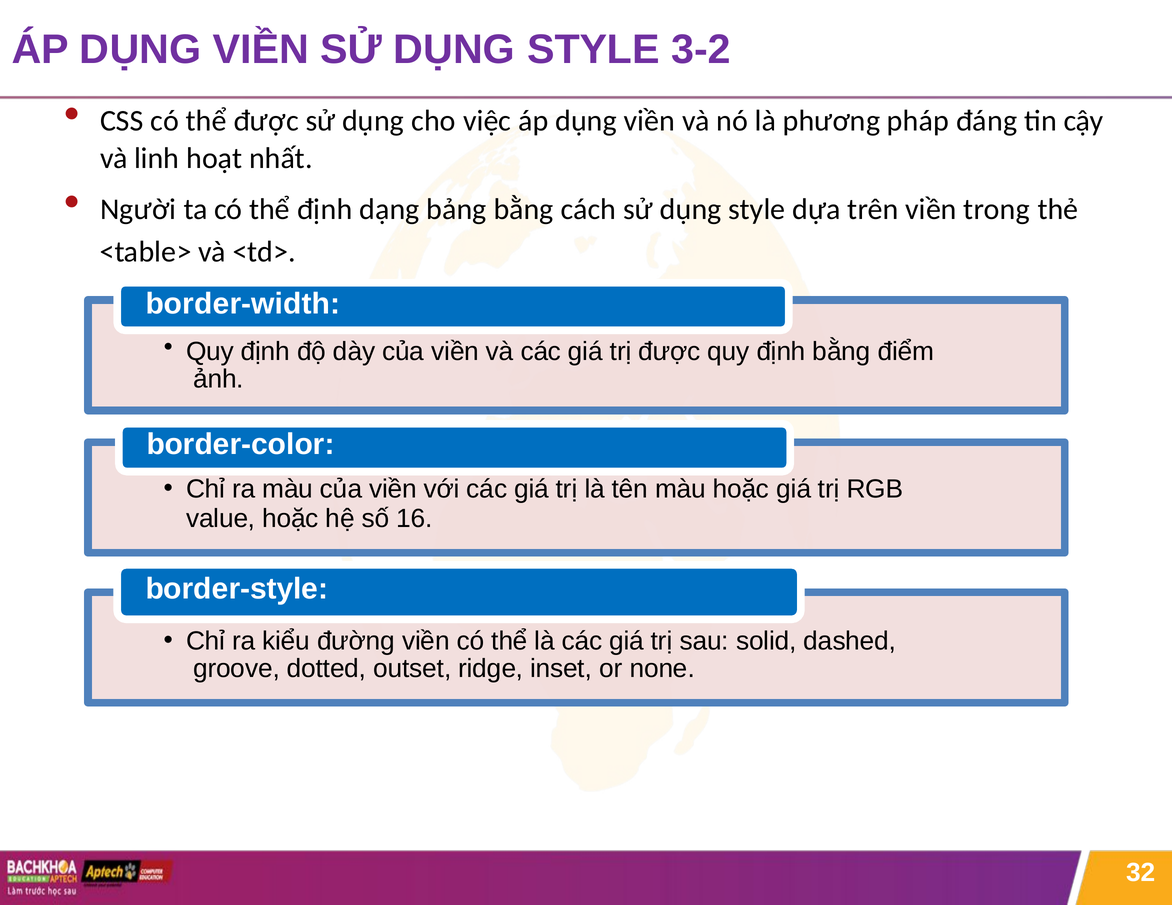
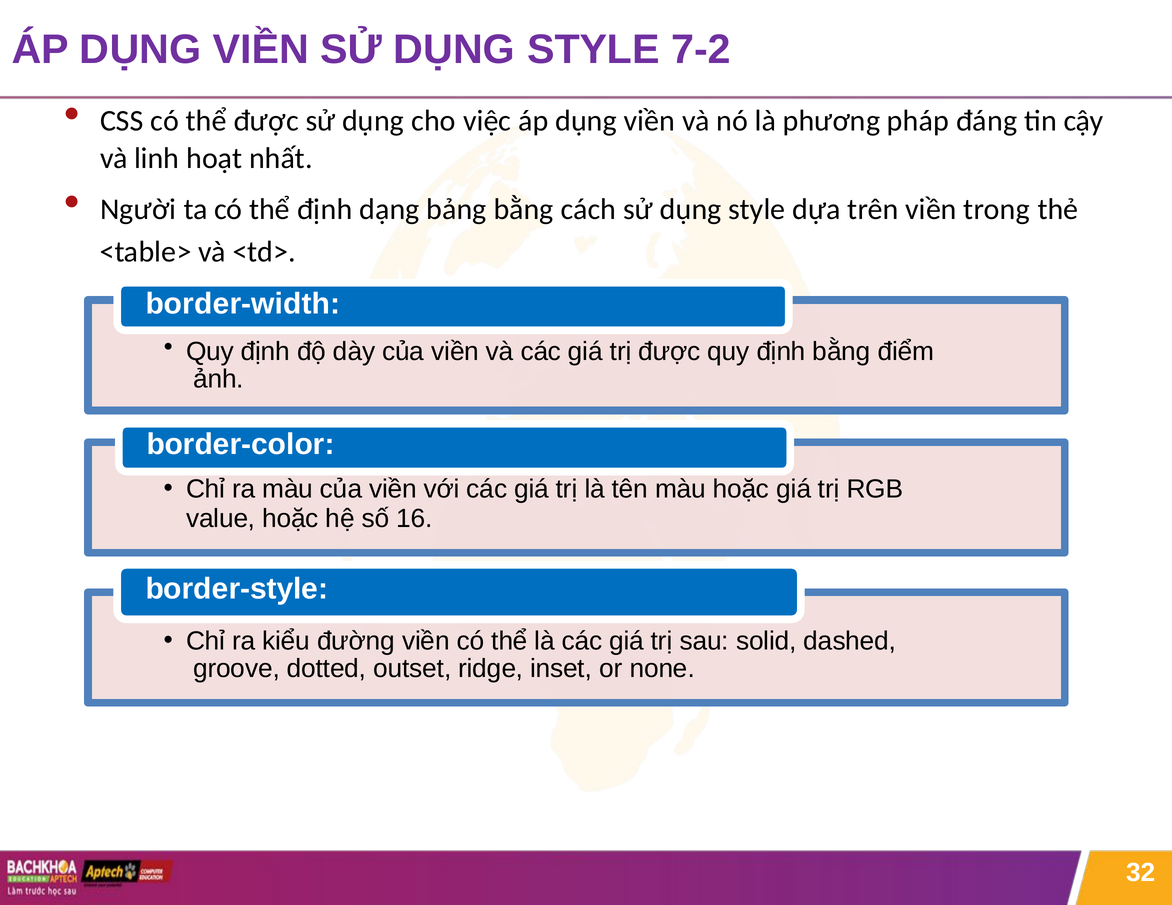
3-2: 3-2 -> 7-2 (701, 50)
